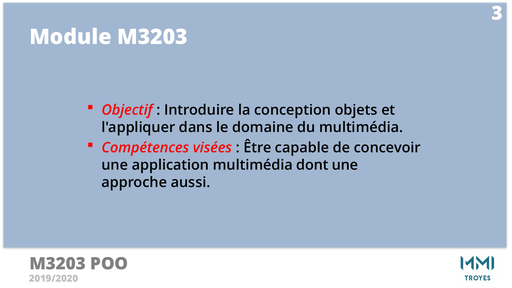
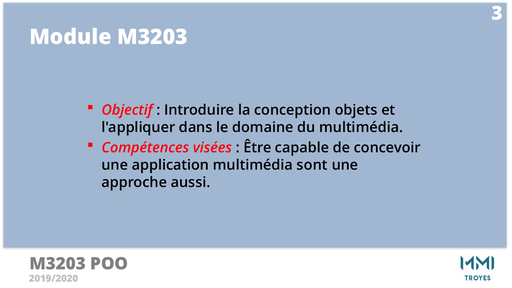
dont: dont -> sont (312, 165)
